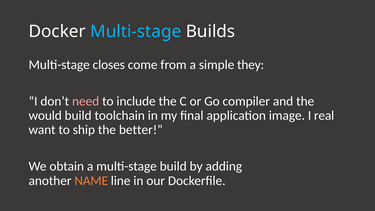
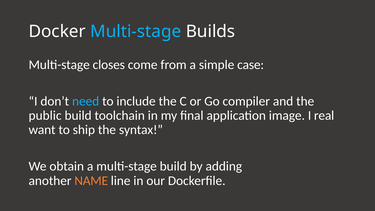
they: they -> case (251, 65)
need colour: pink -> light blue (86, 101)
would: would -> public (45, 115)
better: better -> syntax (141, 130)
